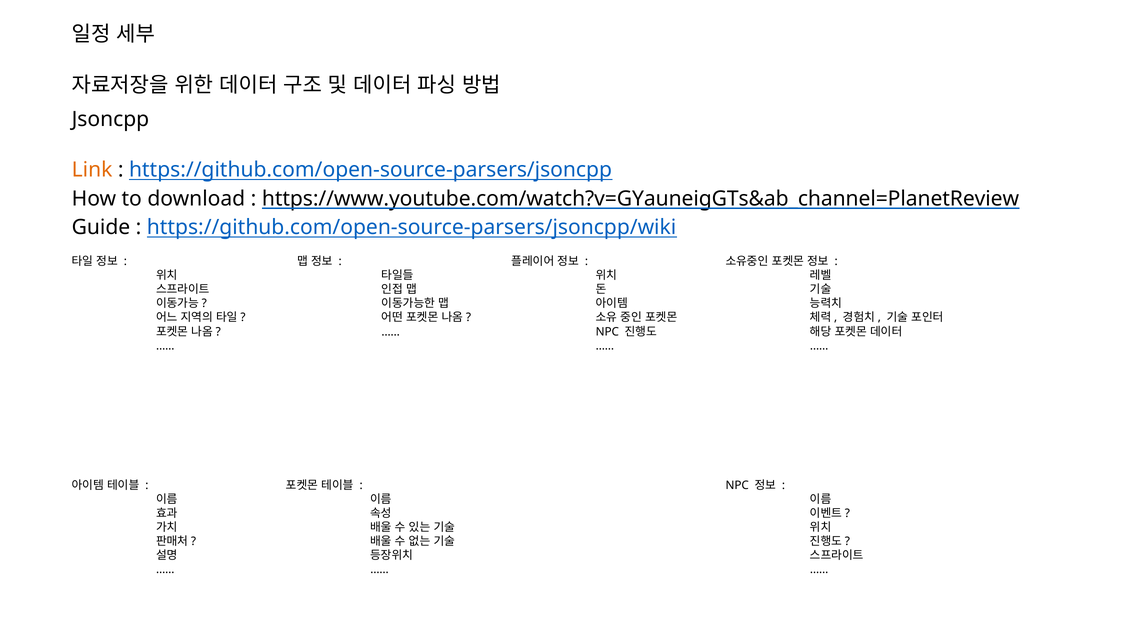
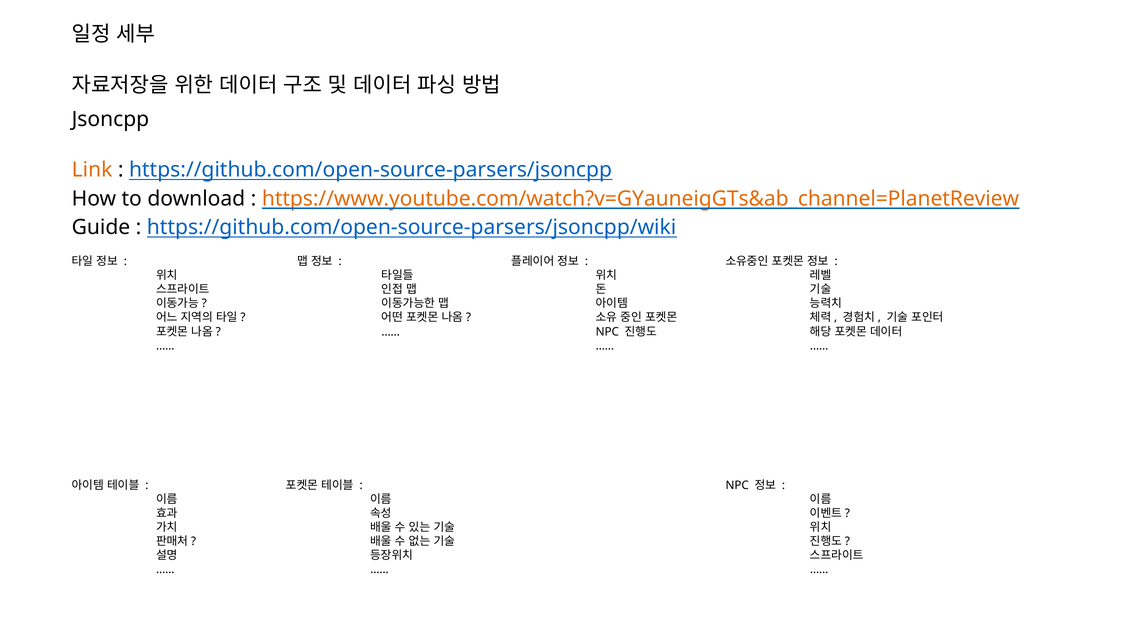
https://www.youtube.com/watch?v=GYauneigGTs&ab_channel=PlanetReview colour: black -> orange (641, 199)
